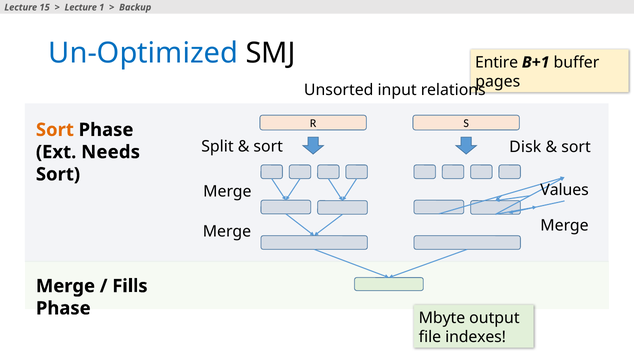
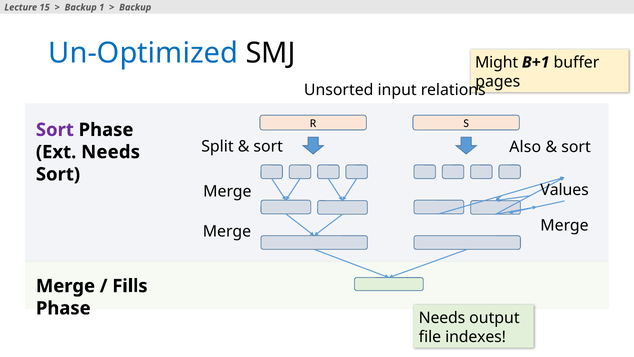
Lecture: Lecture -> Backup (81, 7)
Entire: Entire -> Might (497, 62)
Sort colour: orange -> purple (55, 130)
Disk: Disk -> Also (525, 147)
Mbyte: Mbyte -> Needs (442, 318)
